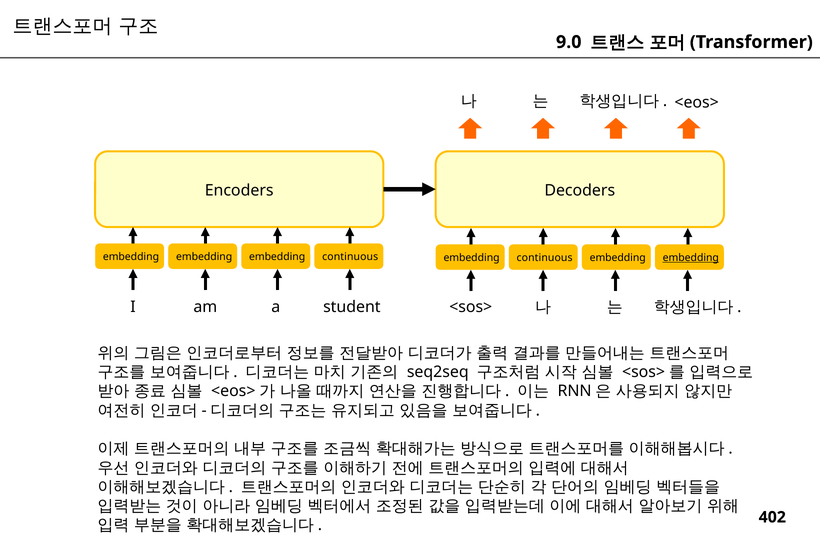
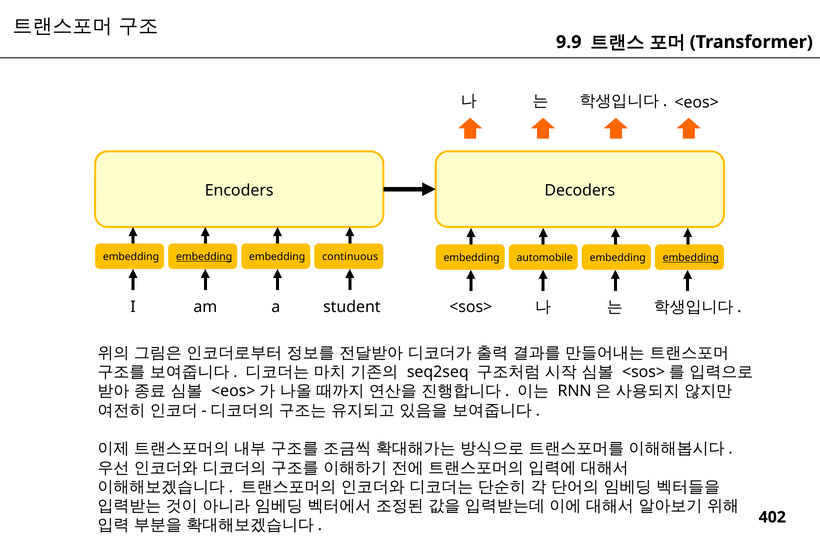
9.0: 9.0 -> 9.9 (569, 42)
embedding underline: none -> present (204, 257)
continuous: continuous -> automobile (545, 258)
